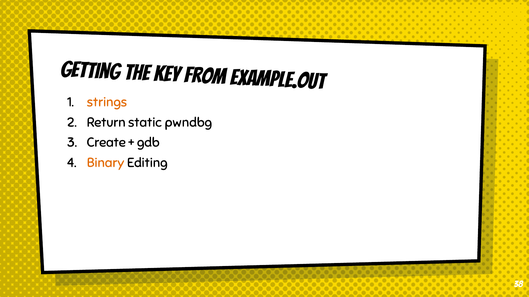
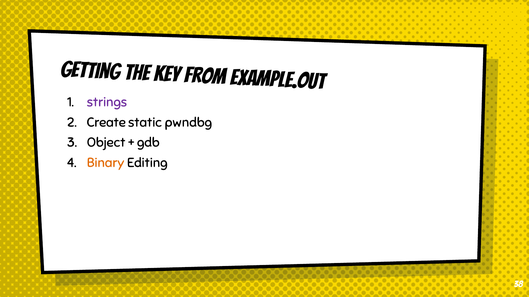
strings colour: orange -> purple (107, 102)
Return: Return -> Create (106, 123)
Create: Create -> Object (106, 143)
